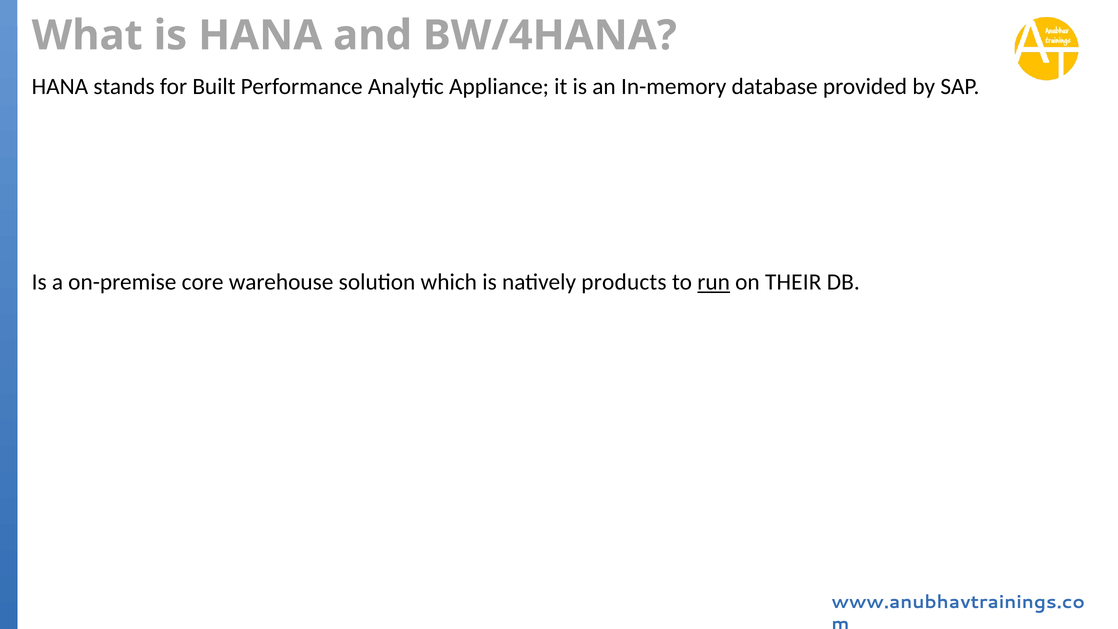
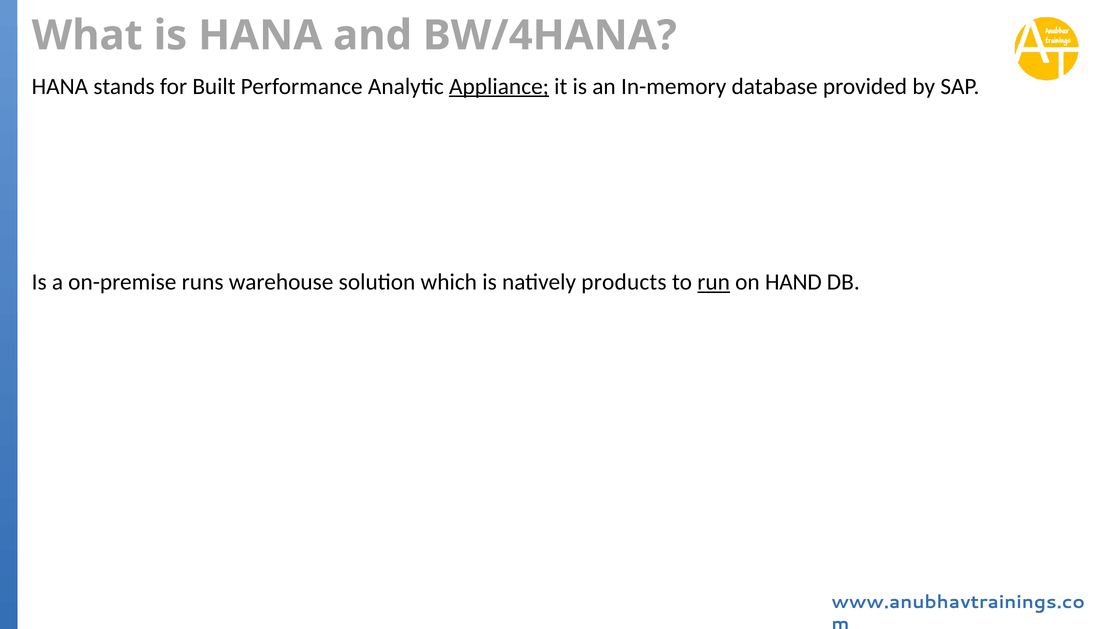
Appliance underline: none -> present (499, 86)
core: core -> runs (203, 282)
THEIR: THEIR -> HAND (793, 282)
